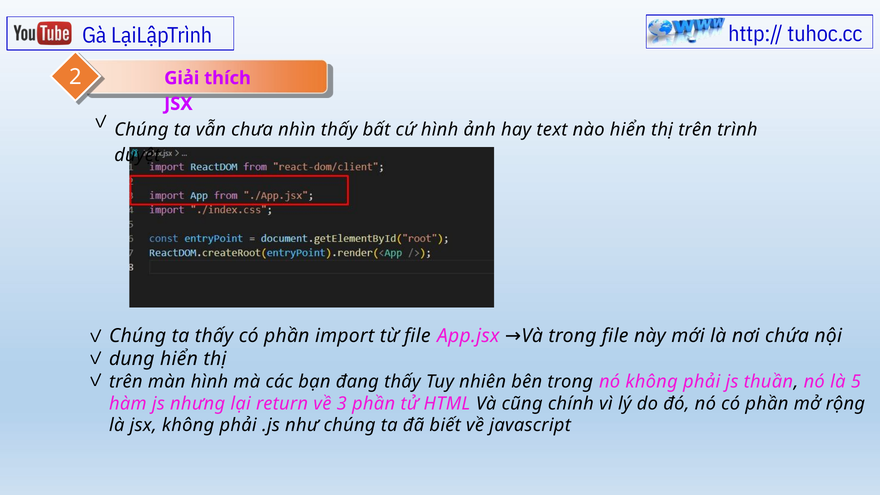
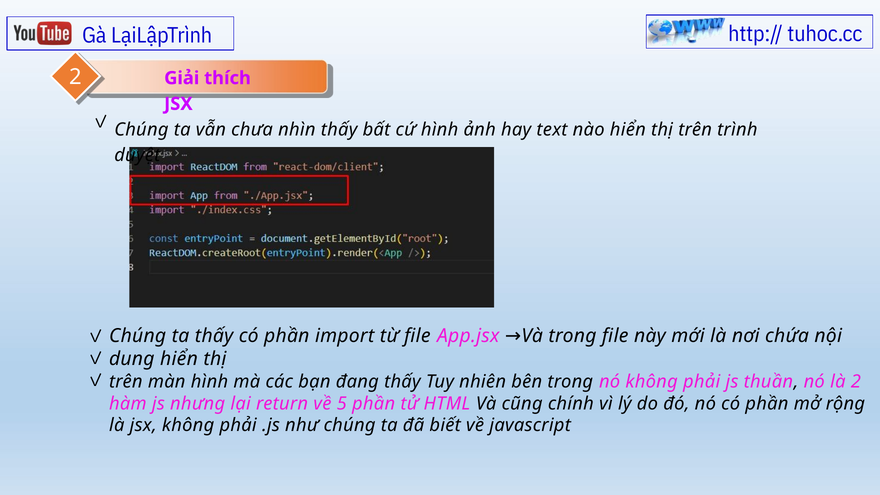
là 5: 5 -> 2 (856, 381)
3: 3 -> 5 (342, 403)
